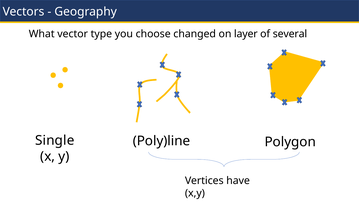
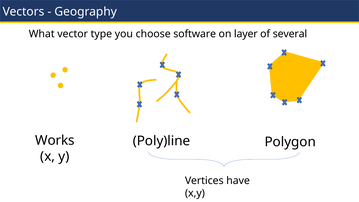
changed: changed -> software (195, 34)
Single: Single -> Works (55, 140)
